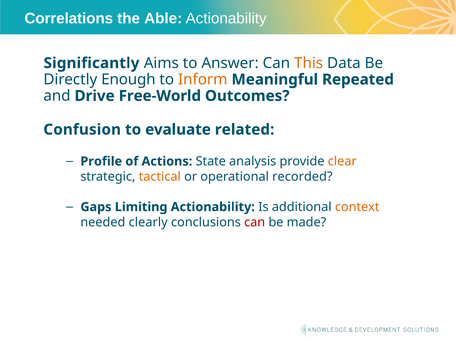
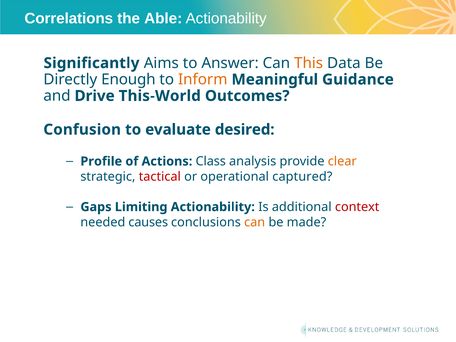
Repeated: Repeated -> Guidance (358, 80)
Free-World: Free-World -> This-World (160, 96)
related: related -> desired (245, 130)
State: State -> Class (211, 161)
tactical colour: orange -> red (160, 177)
recorded: recorded -> captured (302, 177)
context colour: orange -> red (357, 207)
clearly: clearly -> causes (148, 222)
can colour: red -> orange (255, 222)
